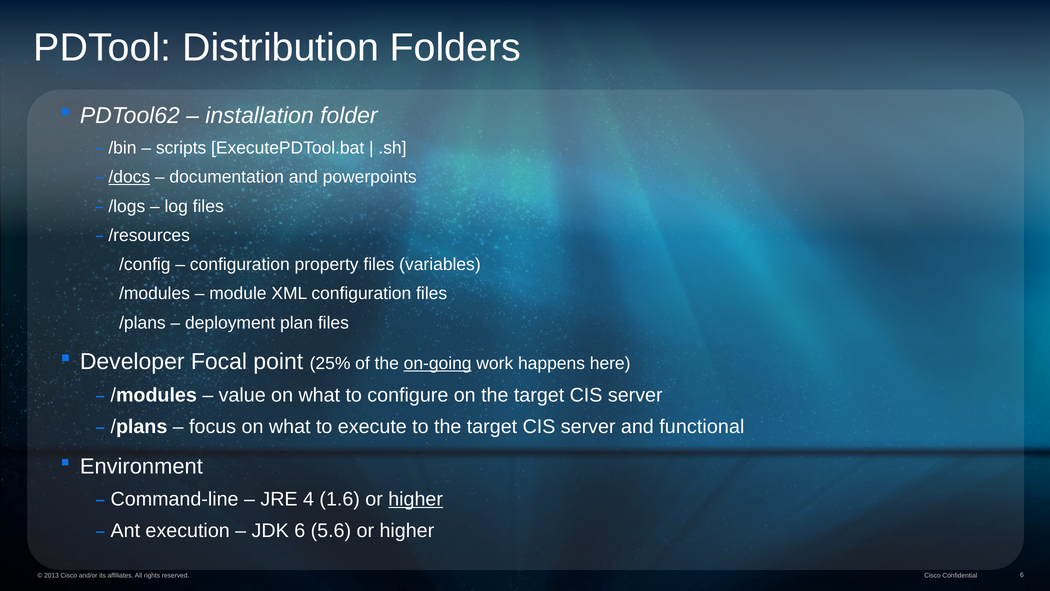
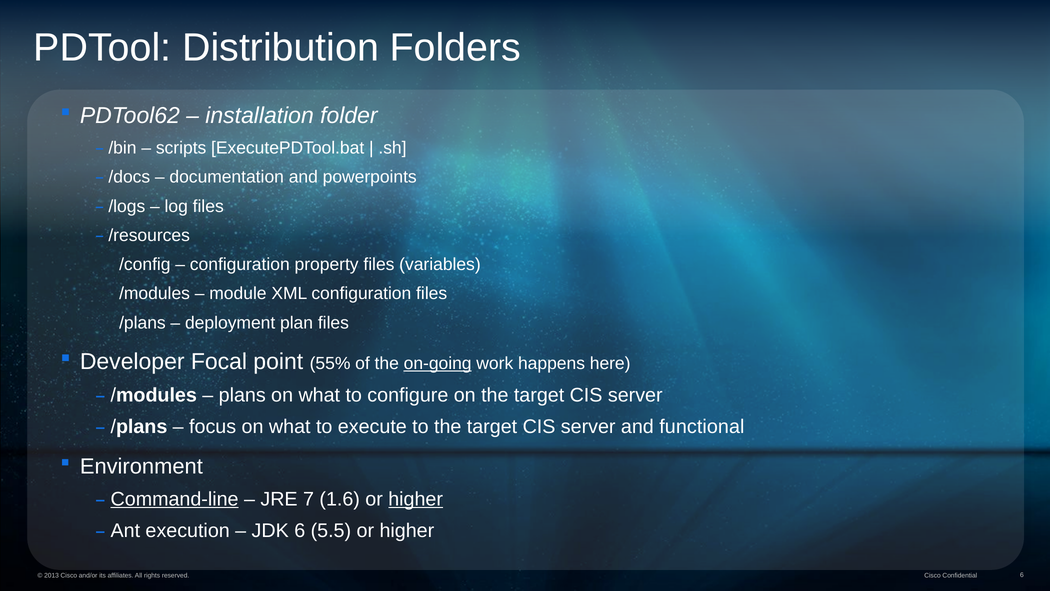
/docs underline: present -> none (129, 177)
25%: 25% -> 55% (330, 363)
value: value -> plans (242, 395)
Command-line underline: none -> present (175, 499)
4: 4 -> 7 (309, 499)
5.6: 5.6 -> 5.5 (331, 531)
